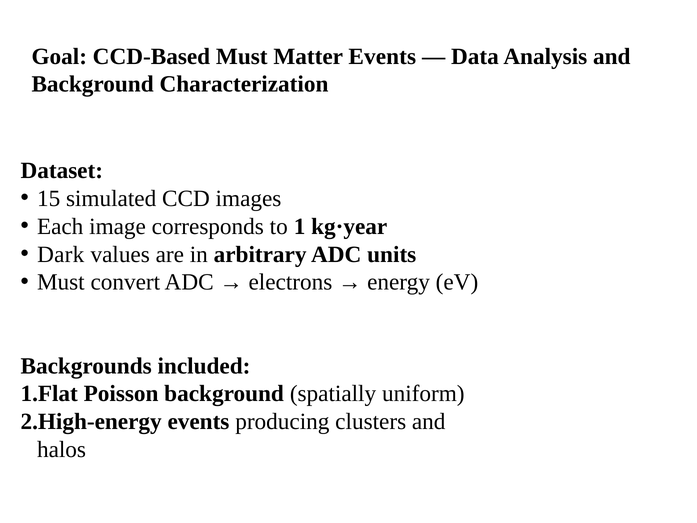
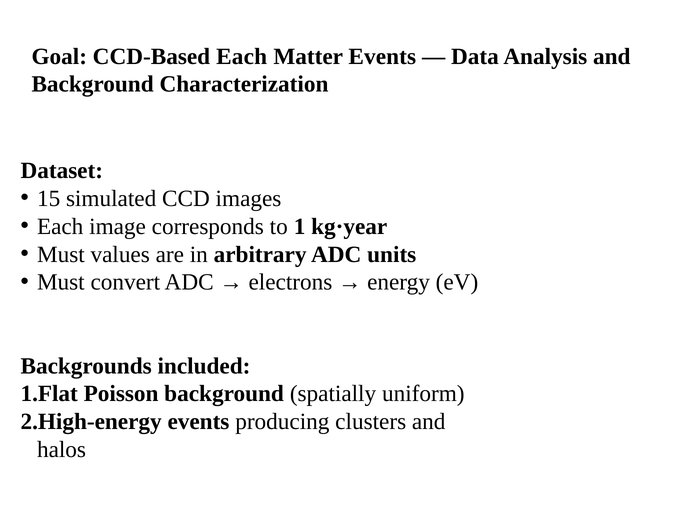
CCD-Based Must: Must -> Each (242, 56)
Dark: Dark -> Must (61, 254)
